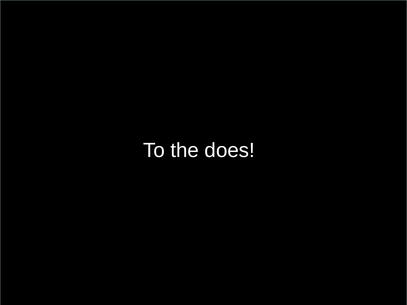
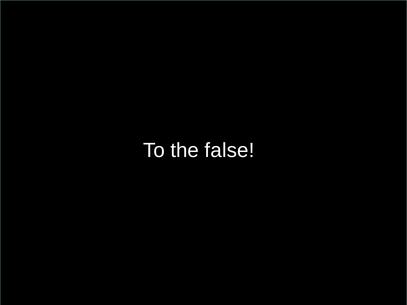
does: does -> false (230, 151)
